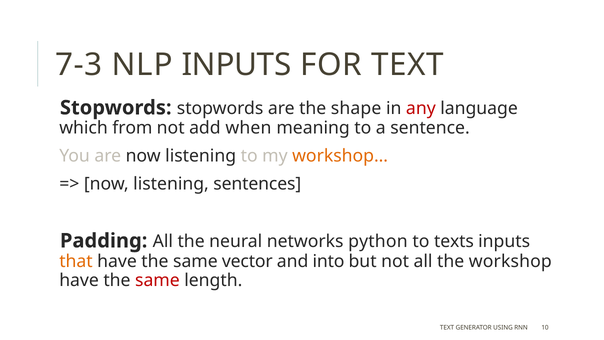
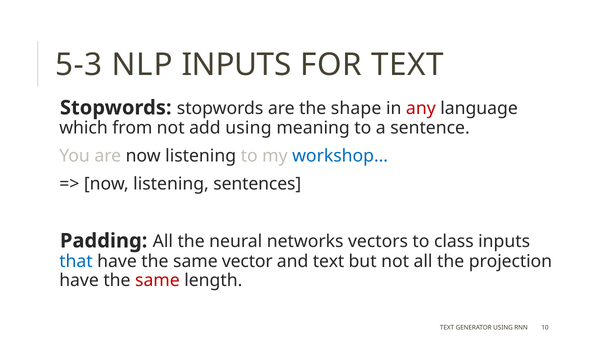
7-3: 7-3 -> 5-3 (79, 65)
add when: when -> using (248, 128)
workshop… colour: orange -> blue (340, 156)
python: python -> vectors (378, 241)
texts: texts -> class (454, 241)
that colour: orange -> blue (76, 261)
and into: into -> text (329, 261)
workshop: workshop -> projection (510, 261)
